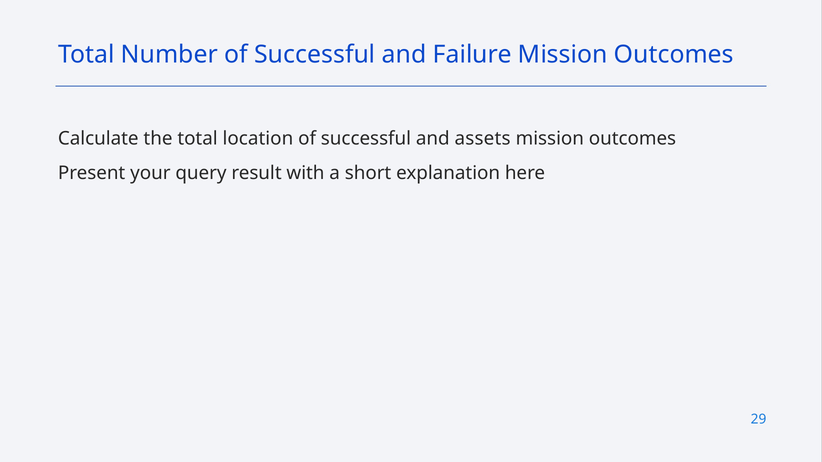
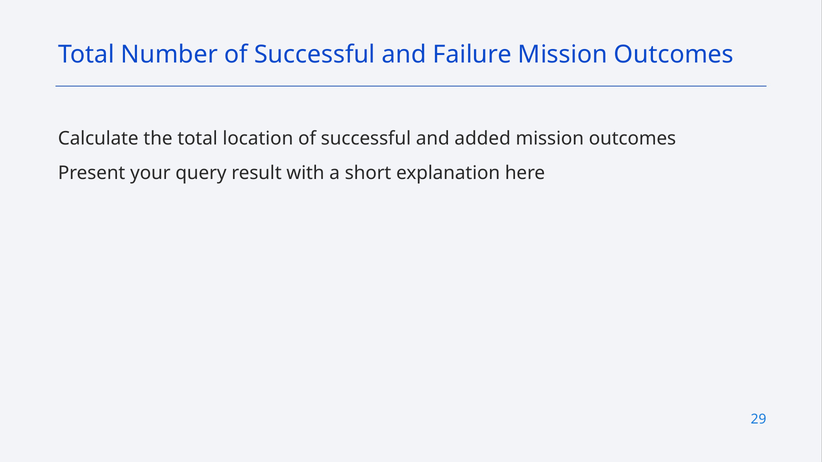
assets: assets -> added (483, 139)
